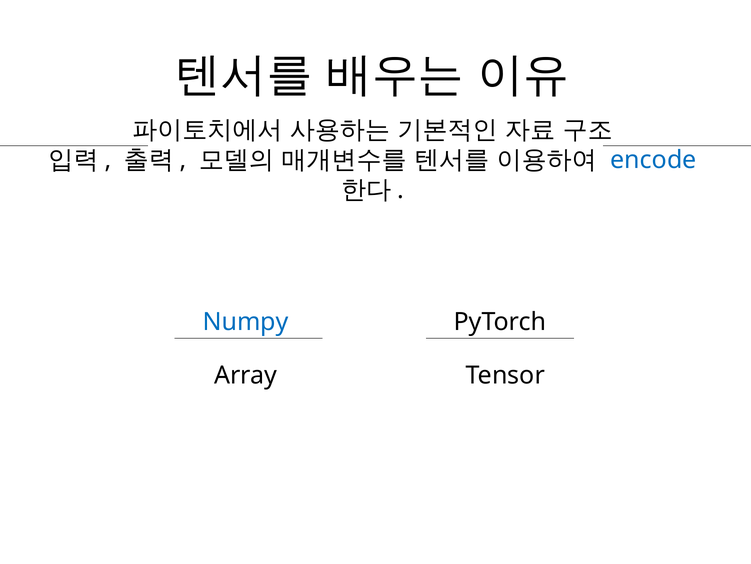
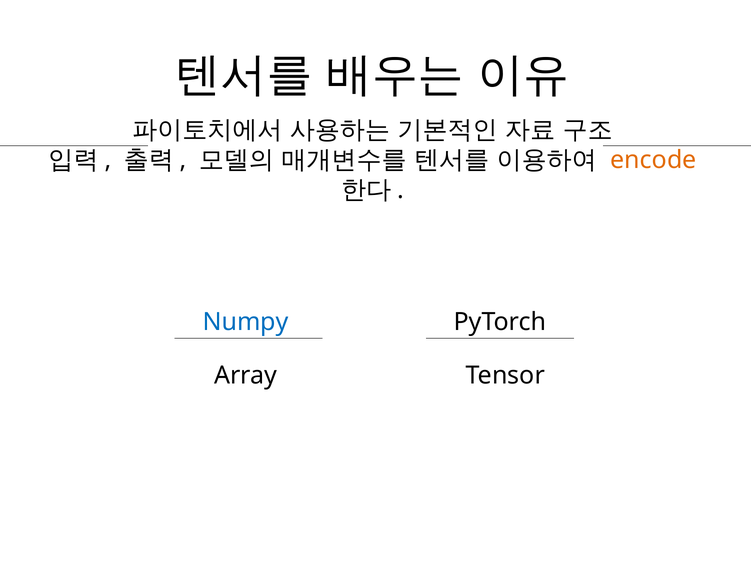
encode colour: blue -> orange (653, 160)
